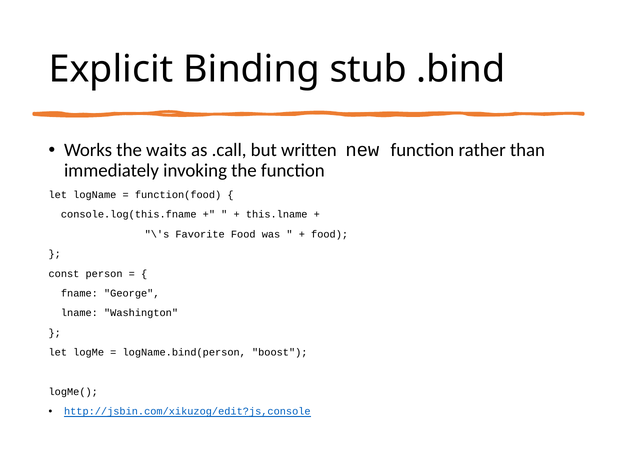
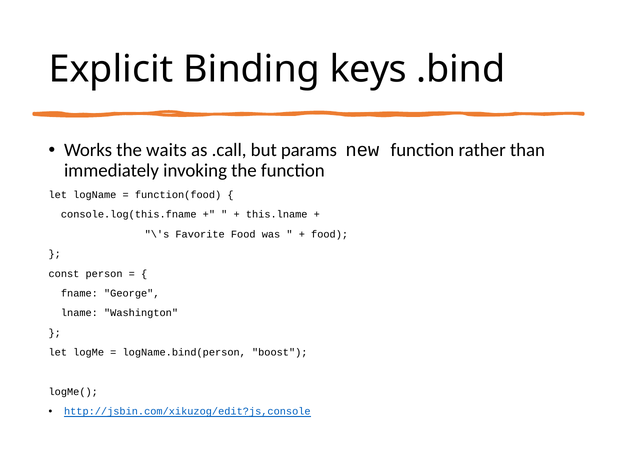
stub: stub -> keys (368, 69)
written: written -> params (309, 150)
